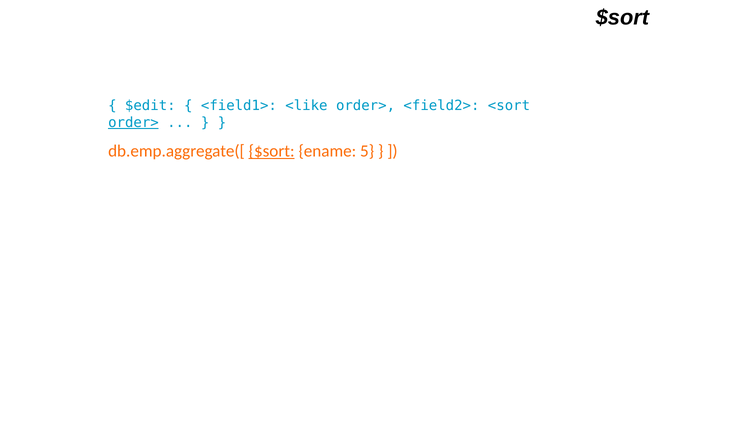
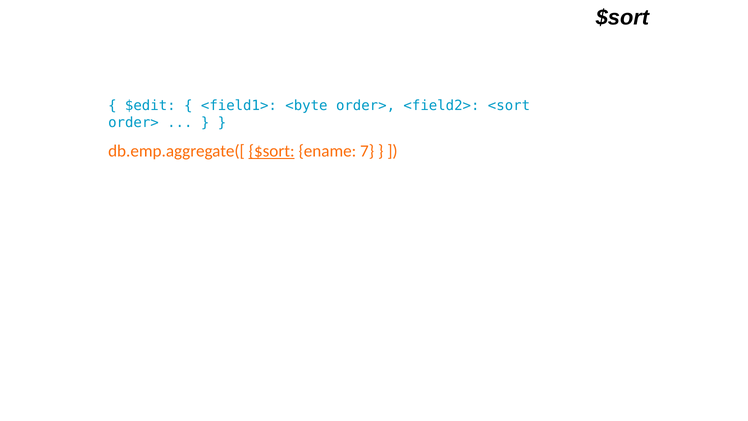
<like: <like -> <byte (306, 106)
order> underline: present -> none (133, 122)
5: 5 -> 7 (367, 151)
